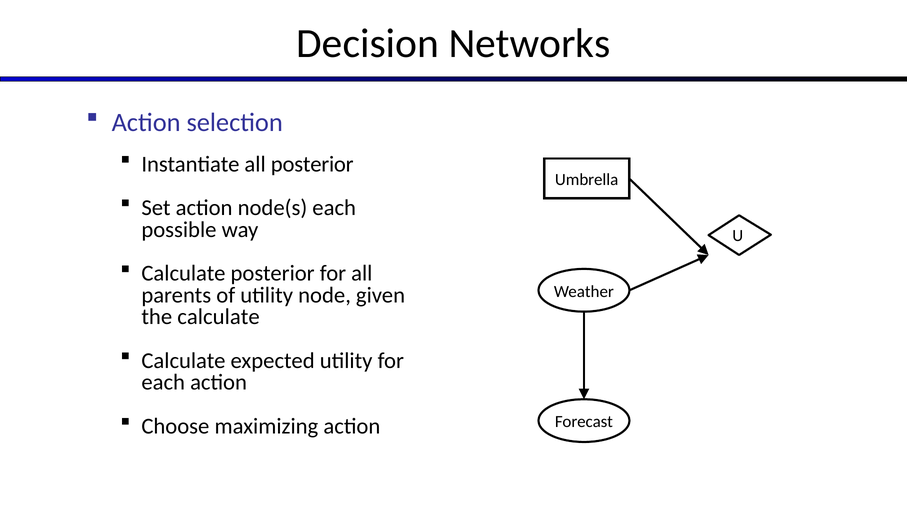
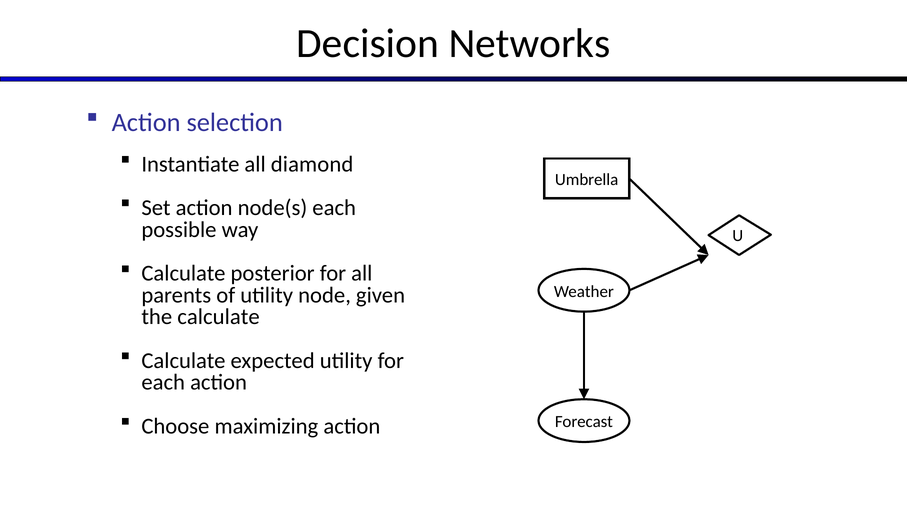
all posterior: posterior -> diamond (312, 164)
